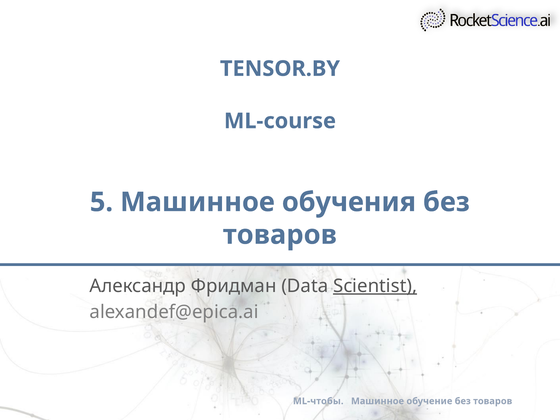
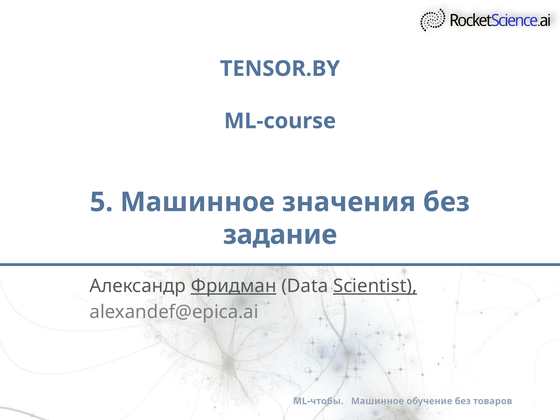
обучения: обучения -> значения (349, 202)
товаров: товаров -> задание (280, 235)
Фридман underline: none -> present (234, 286)
